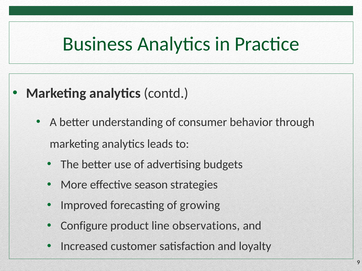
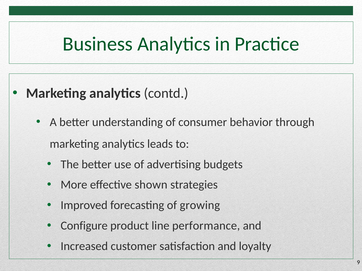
season: season -> shown (151, 185)
observations: observations -> performance (206, 226)
